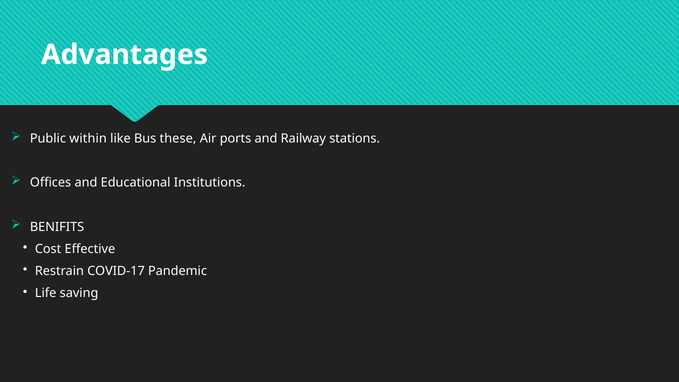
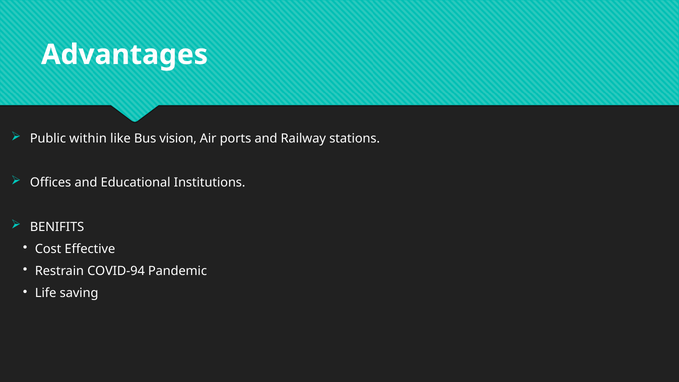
these: these -> vision (178, 138)
COVID-17: COVID-17 -> COVID-94 (116, 271)
